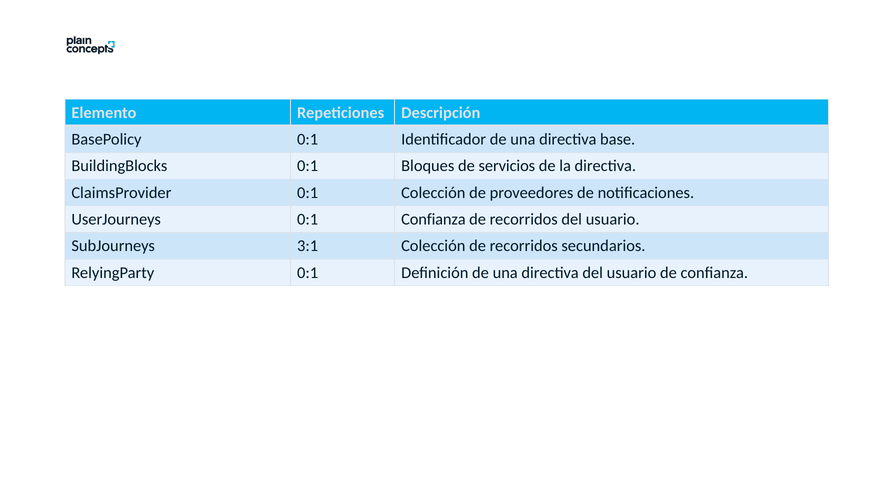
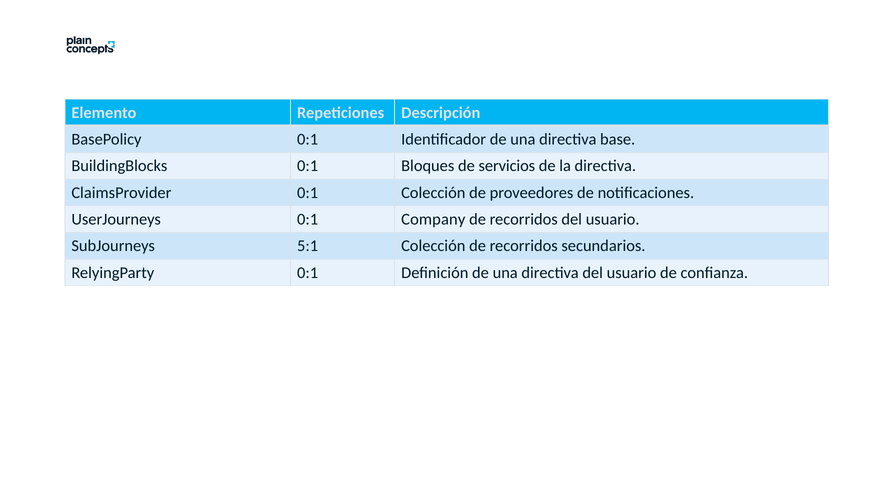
0:1 Confianza: Confianza -> Company (433, 220)
3:1: 3:1 -> 5:1 (308, 246)
